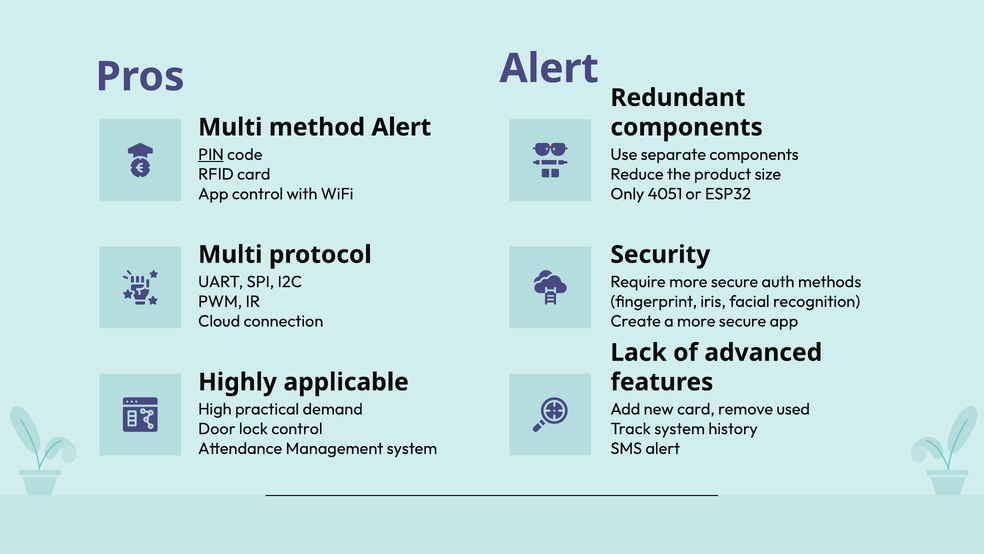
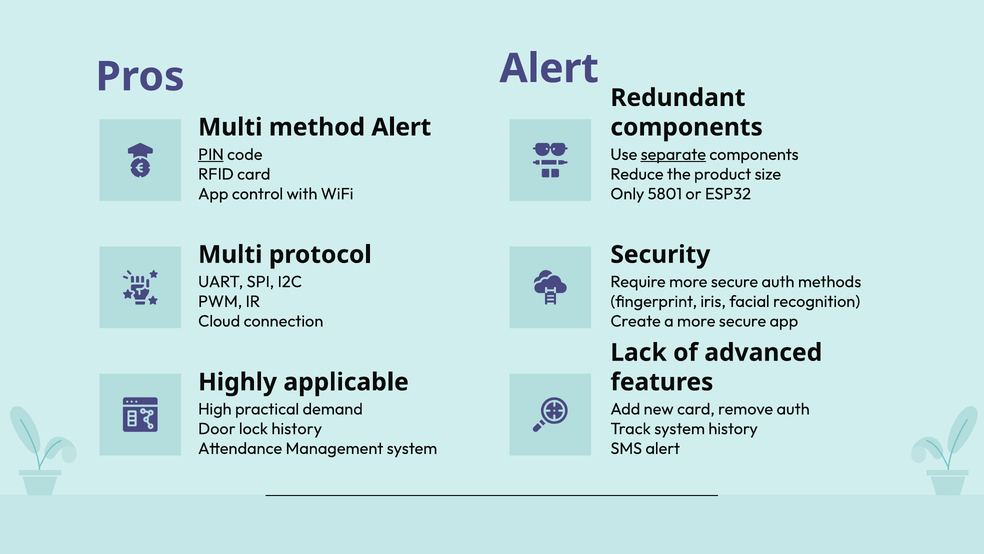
separate underline: none -> present (673, 154)
4051: 4051 -> 5801 (665, 194)
remove used: used -> auth (793, 409)
lock control: control -> history (297, 428)
